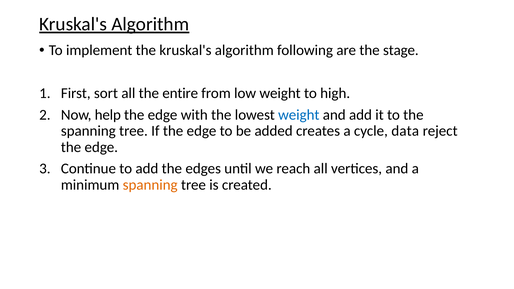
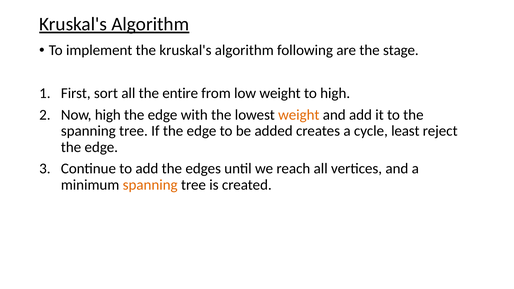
Now help: help -> high (108, 115)
weight colour: blue -> orange (299, 115)
data: data -> least (405, 131)
